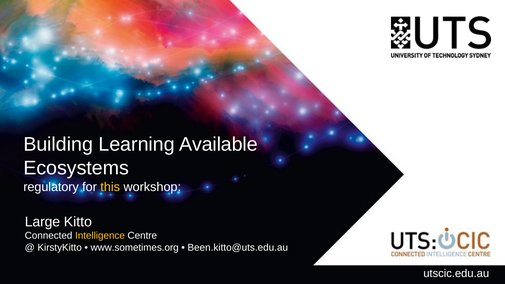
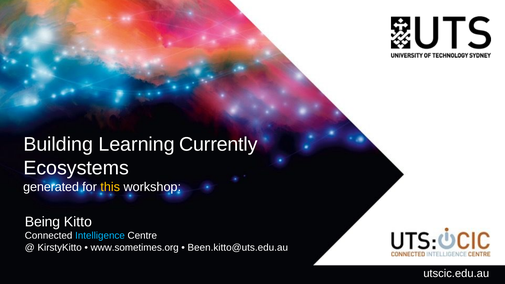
Available: Available -> Currently (218, 145)
regulatory: regulatory -> generated (51, 187)
Large: Large -> Being (42, 222)
Intelligence colour: yellow -> light blue (100, 236)
